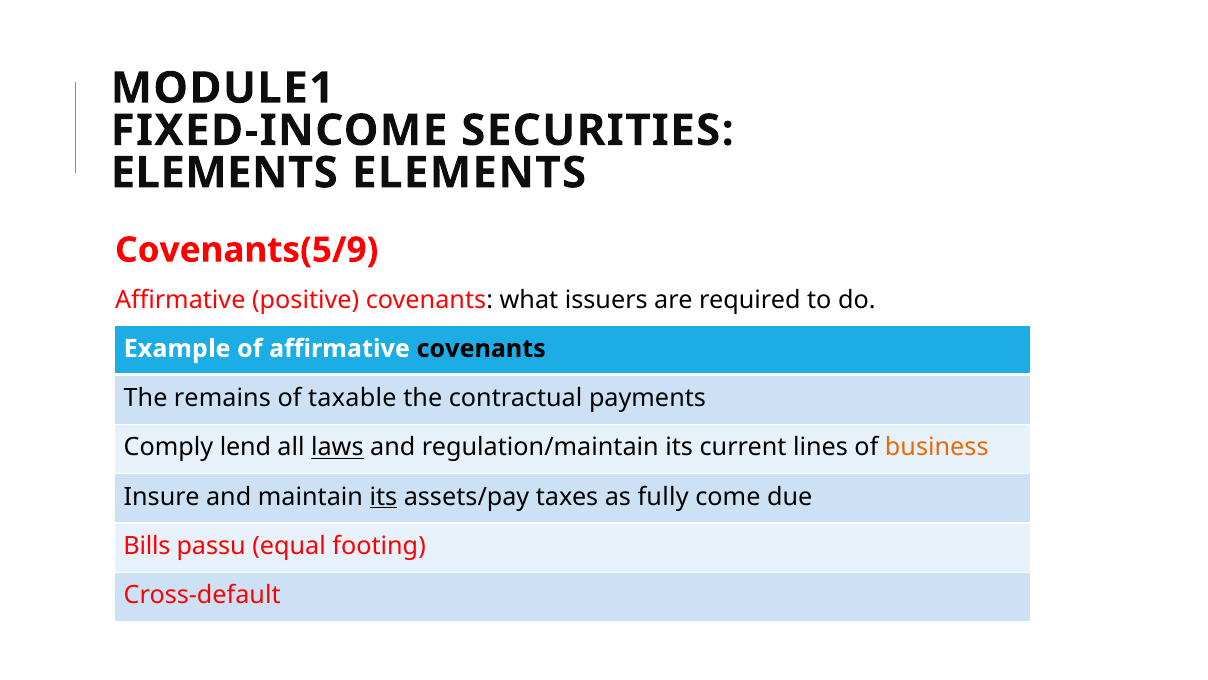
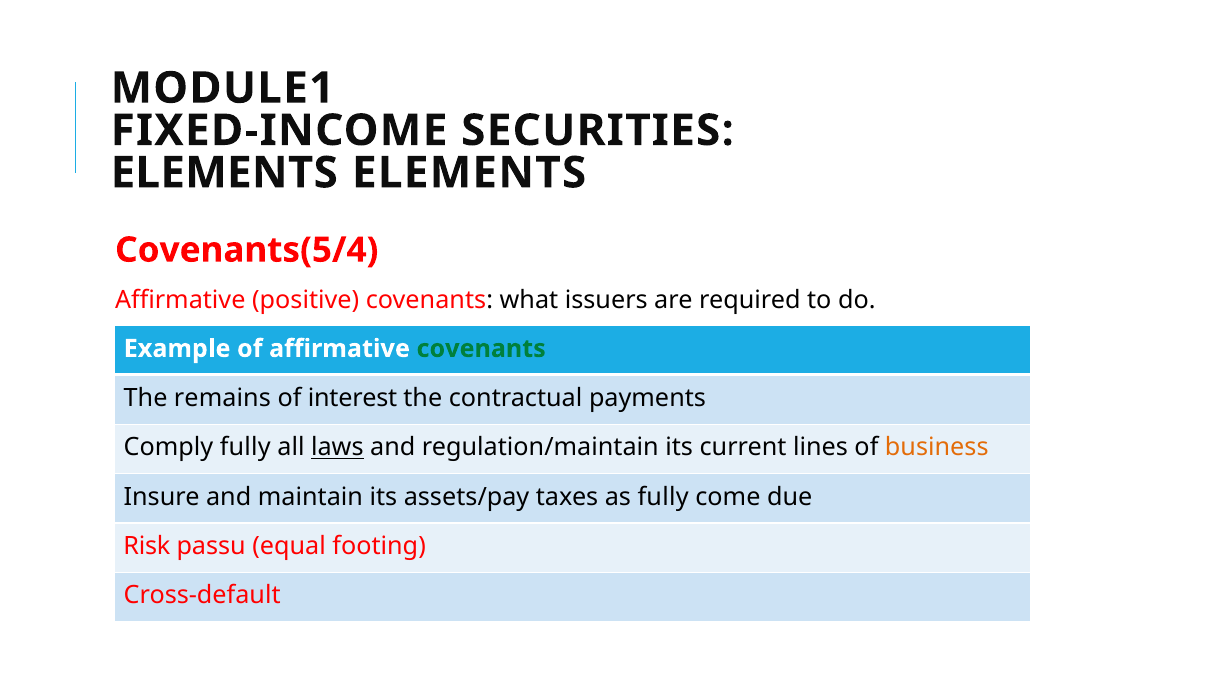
Covenants(5/9: Covenants(5/9 -> Covenants(5/4 (247, 250)
covenants colour: black -> green (481, 348)
taxable: taxable -> interest (353, 398)
Comply lend: lend -> fully (245, 447)
its underline: present -> none (383, 496)
Bills: Bills -> Risk (147, 546)
